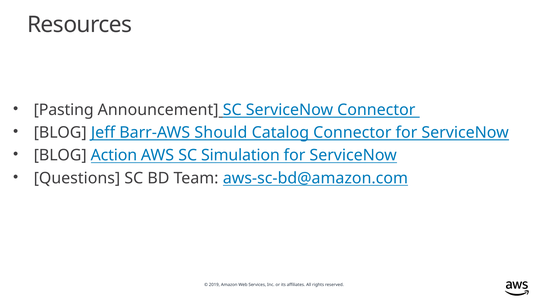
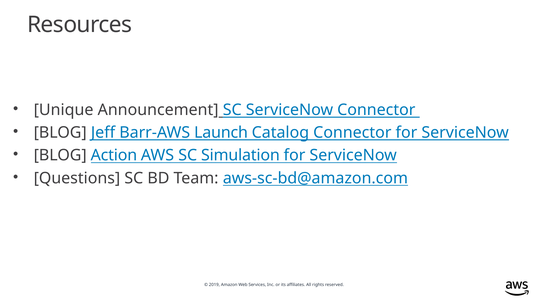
Pasting: Pasting -> Unique (64, 110)
Should: Should -> Launch (221, 133)
